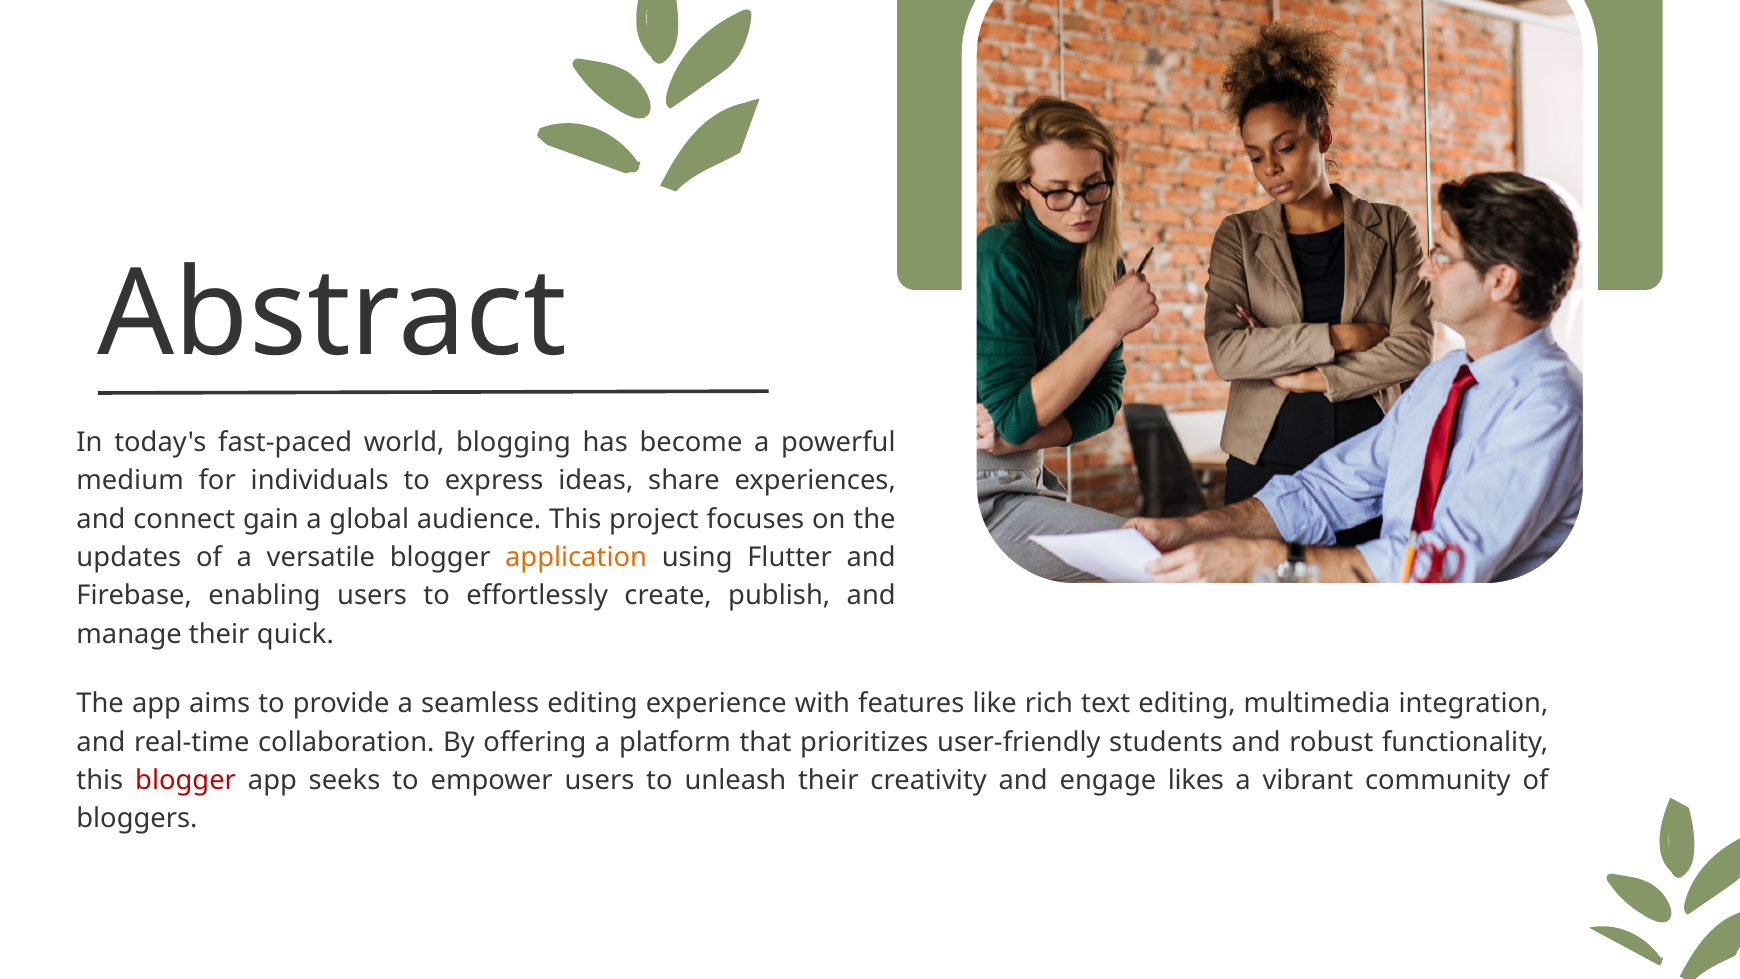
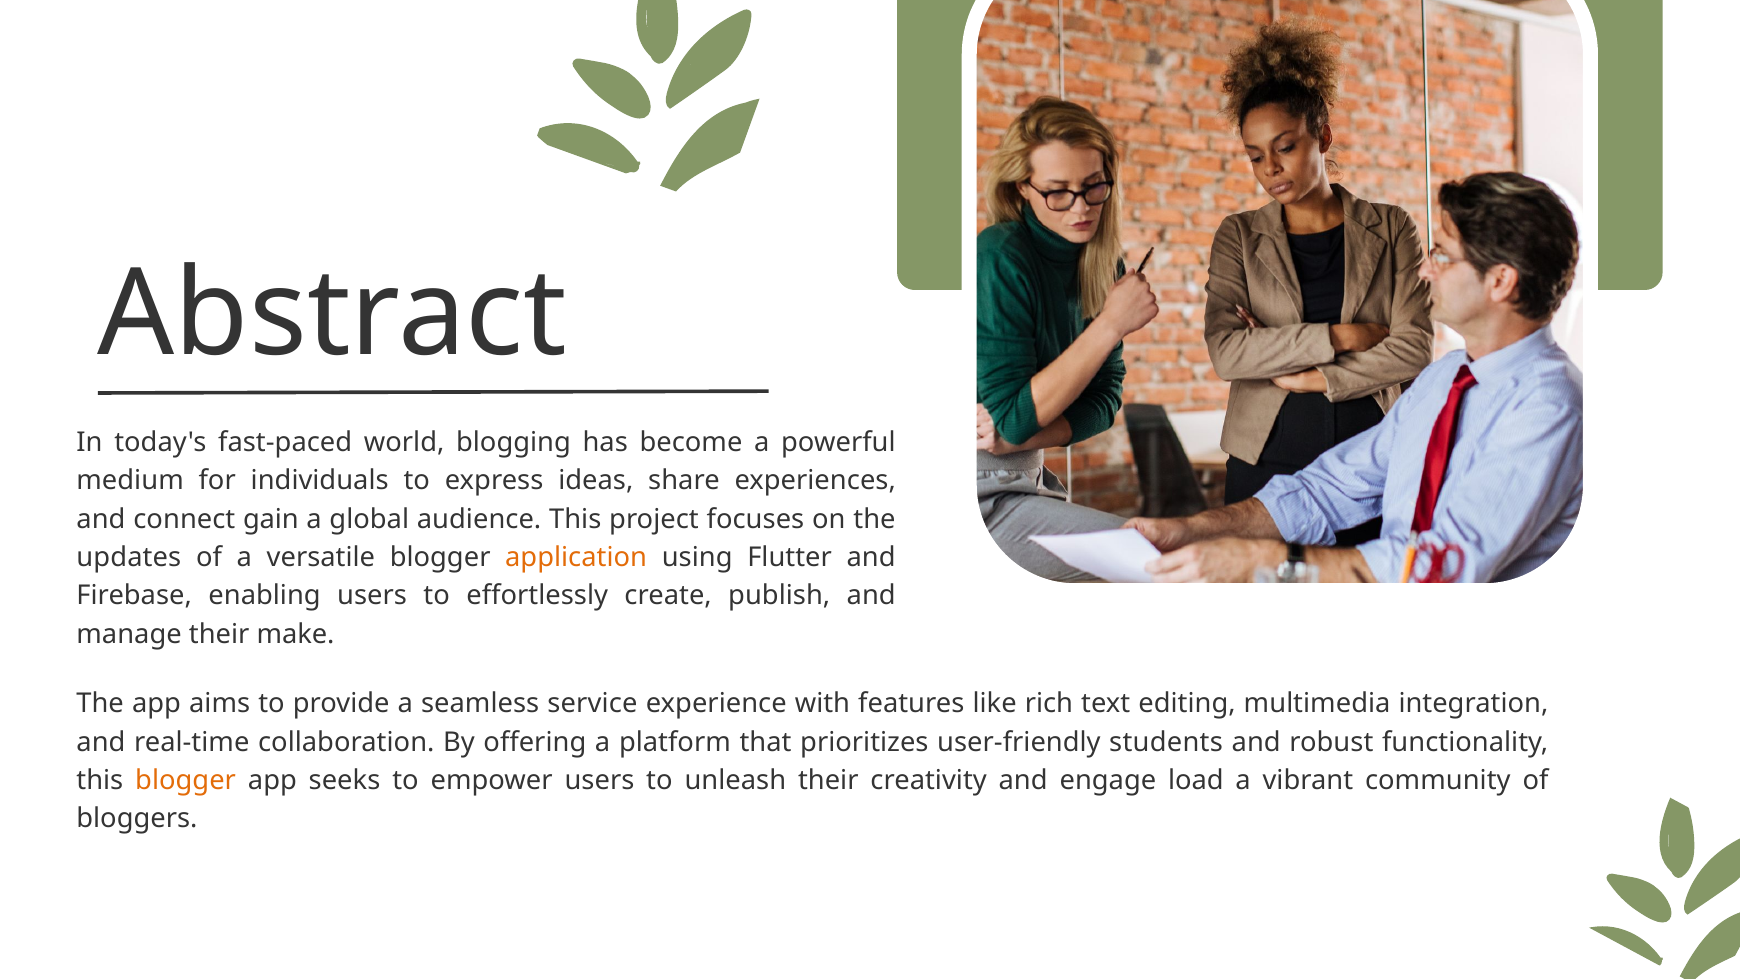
quick: quick -> make (296, 634)
seamless editing: editing -> service (592, 704)
blogger colour: red -> orange (186, 780)
likes: likes -> load (1196, 780)
